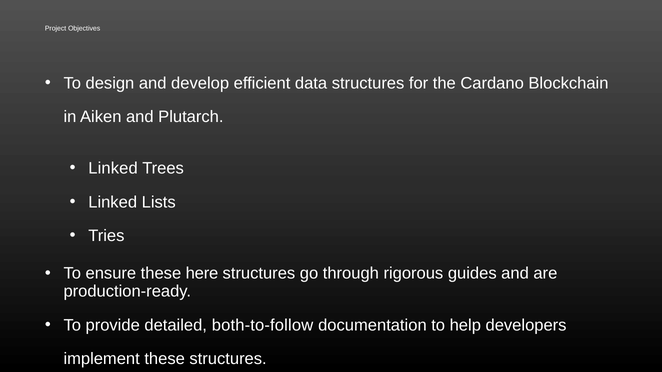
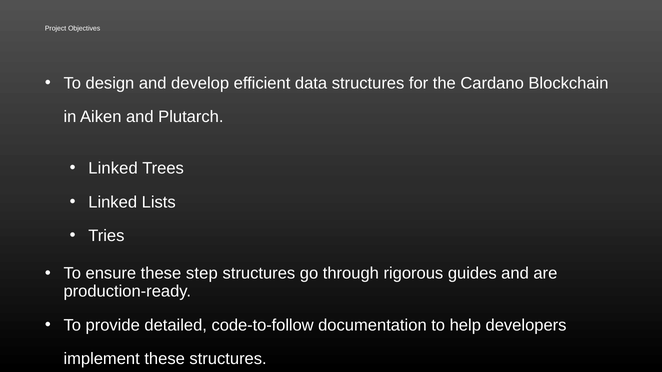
here: here -> step (202, 274)
both-to-follow: both-to-follow -> code-to-follow (263, 325)
